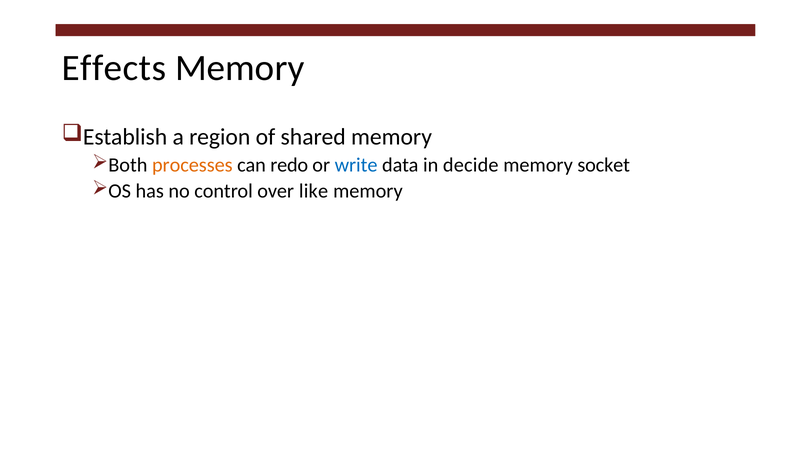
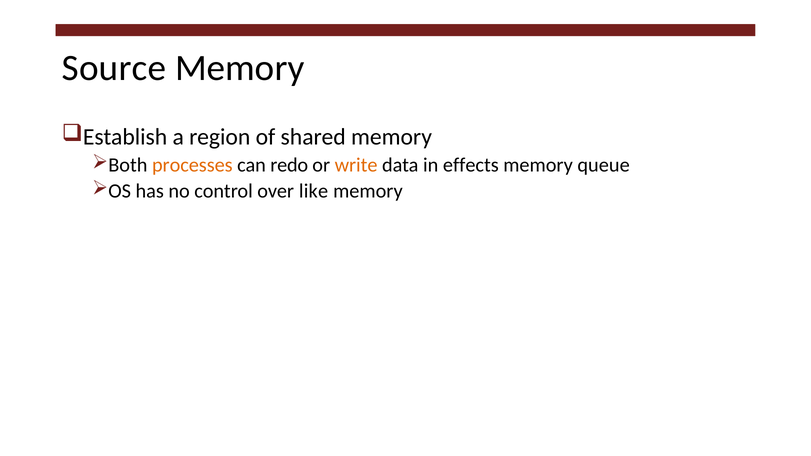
Effects: Effects -> Source (114, 68)
write colour: blue -> orange (356, 165)
decide: decide -> effects (471, 165)
socket: socket -> queue (604, 165)
